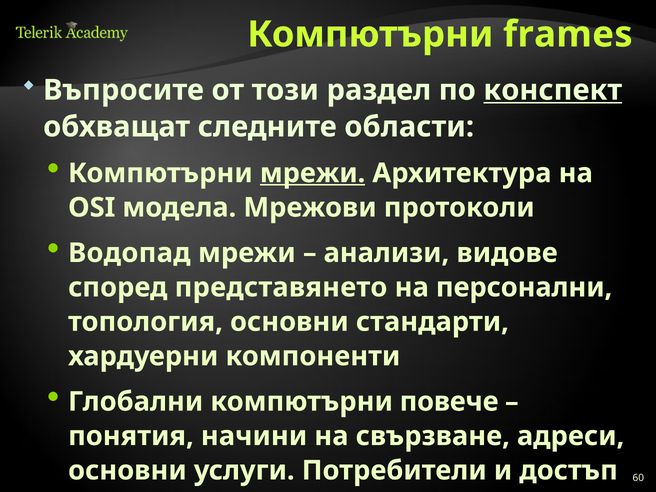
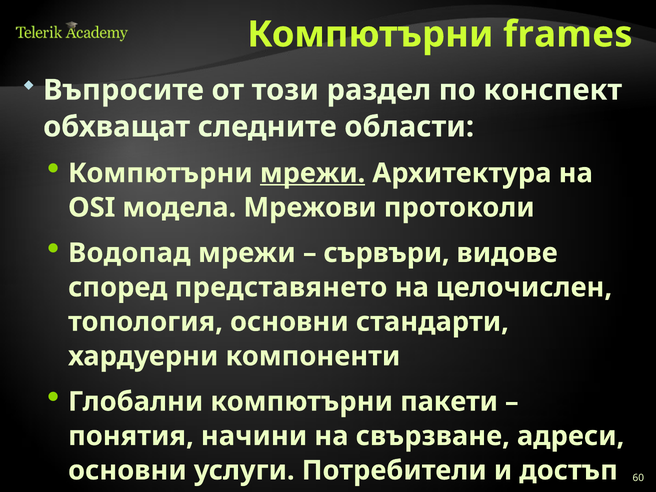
конспект underline: present -> none (553, 90)
анализи: анализи -> сървъри (387, 253)
персонални: персонални -> целочислен (524, 287)
повече: повече -> пакети (449, 402)
